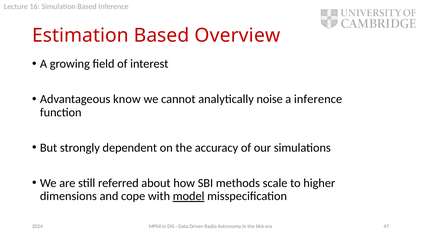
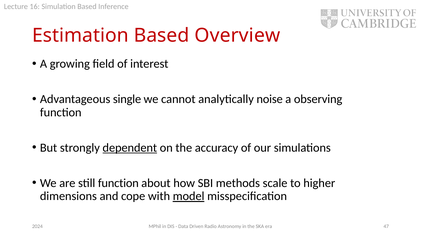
know: know -> single (127, 99)
a inference: inference -> observing (318, 99)
dependent underline: none -> present (130, 148)
still referred: referred -> function (118, 183)
